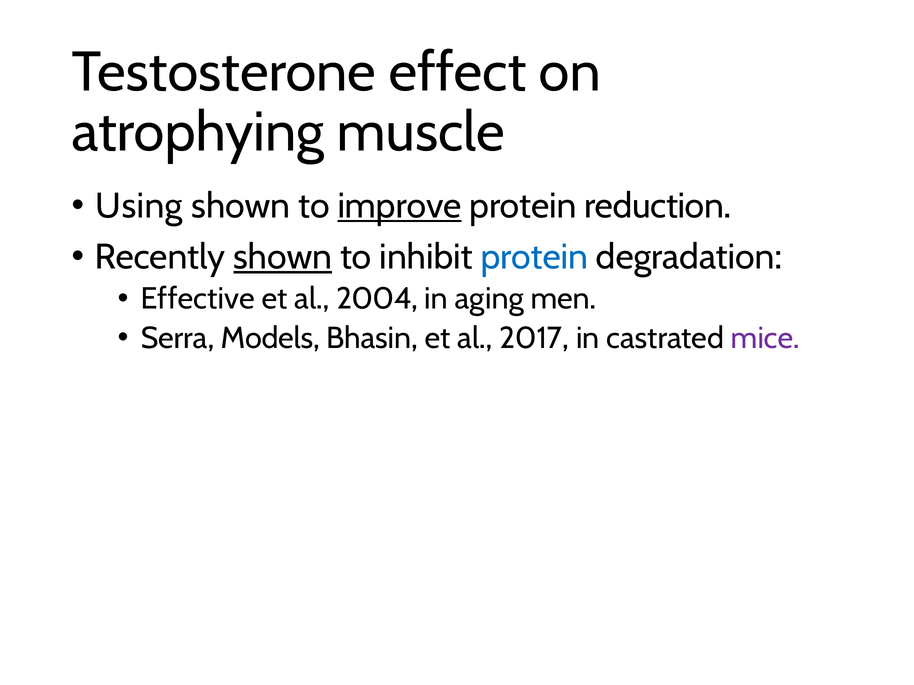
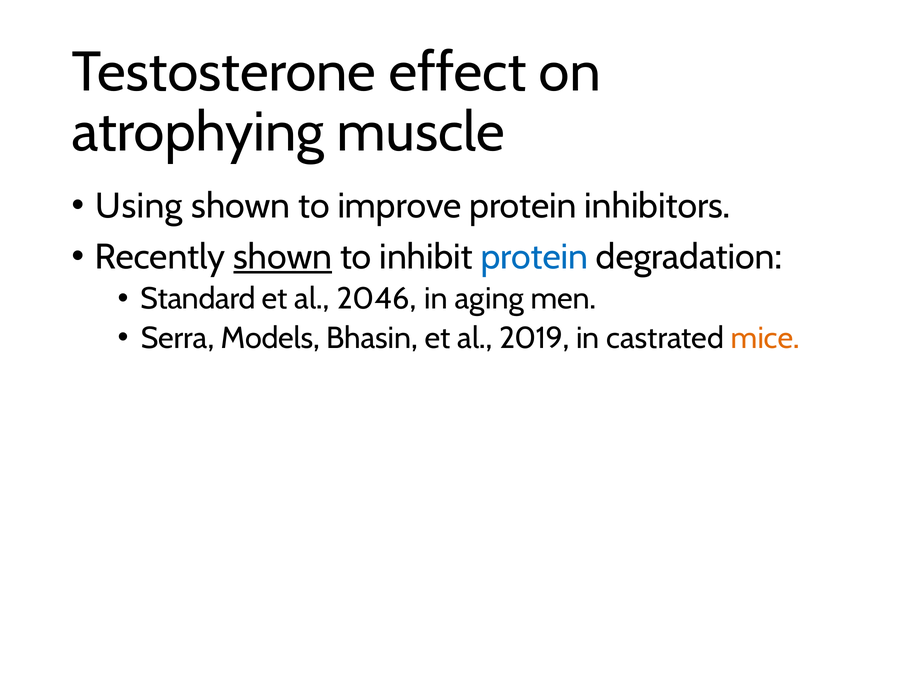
improve underline: present -> none (400, 206)
reduction: reduction -> inhibitors (657, 206)
Effective: Effective -> Standard (198, 299)
2004: 2004 -> 2046 (377, 299)
2017: 2017 -> 2019 (534, 338)
mice colour: purple -> orange (765, 338)
